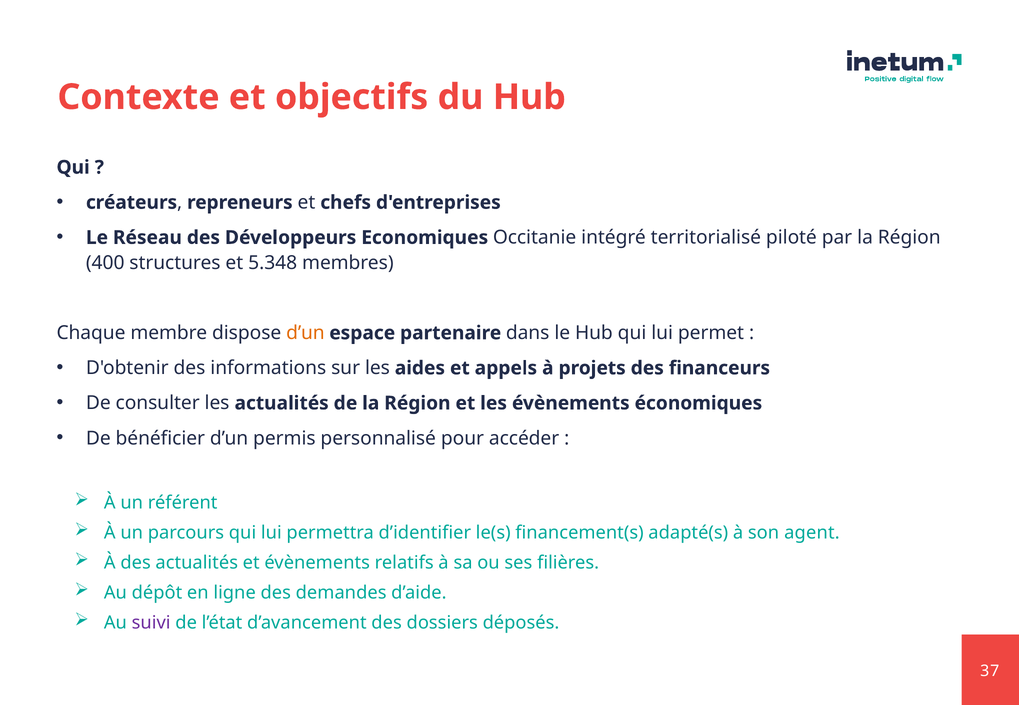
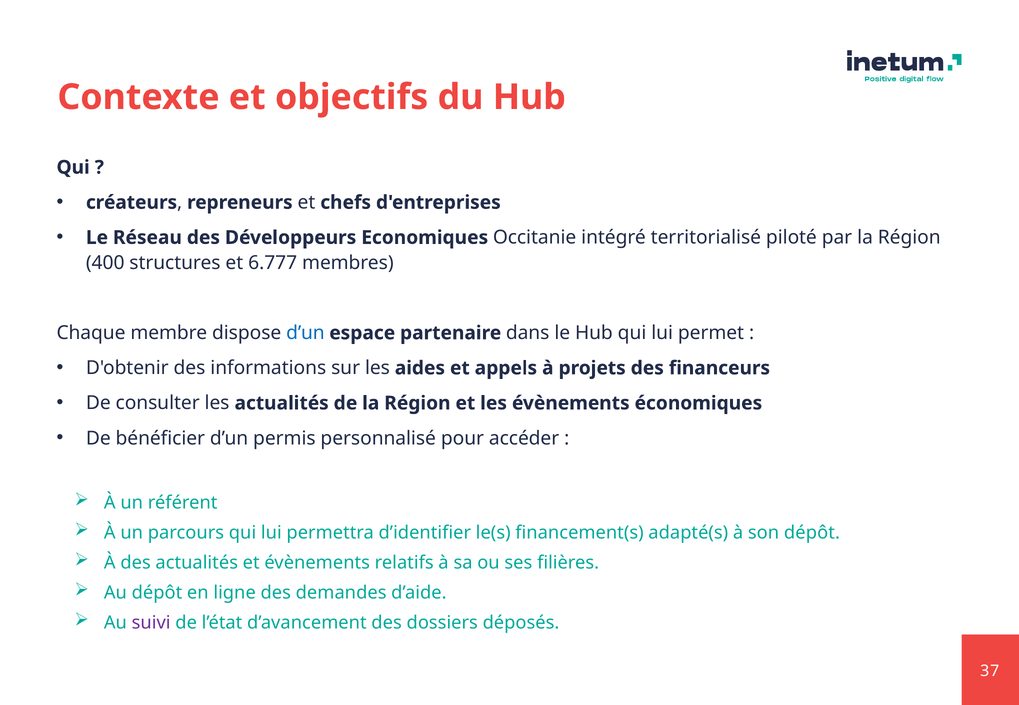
5.348: 5.348 -> 6.777 (273, 263)
d’un colour: orange -> blue (305, 333)
son agent: agent -> dépôt (812, 533)
